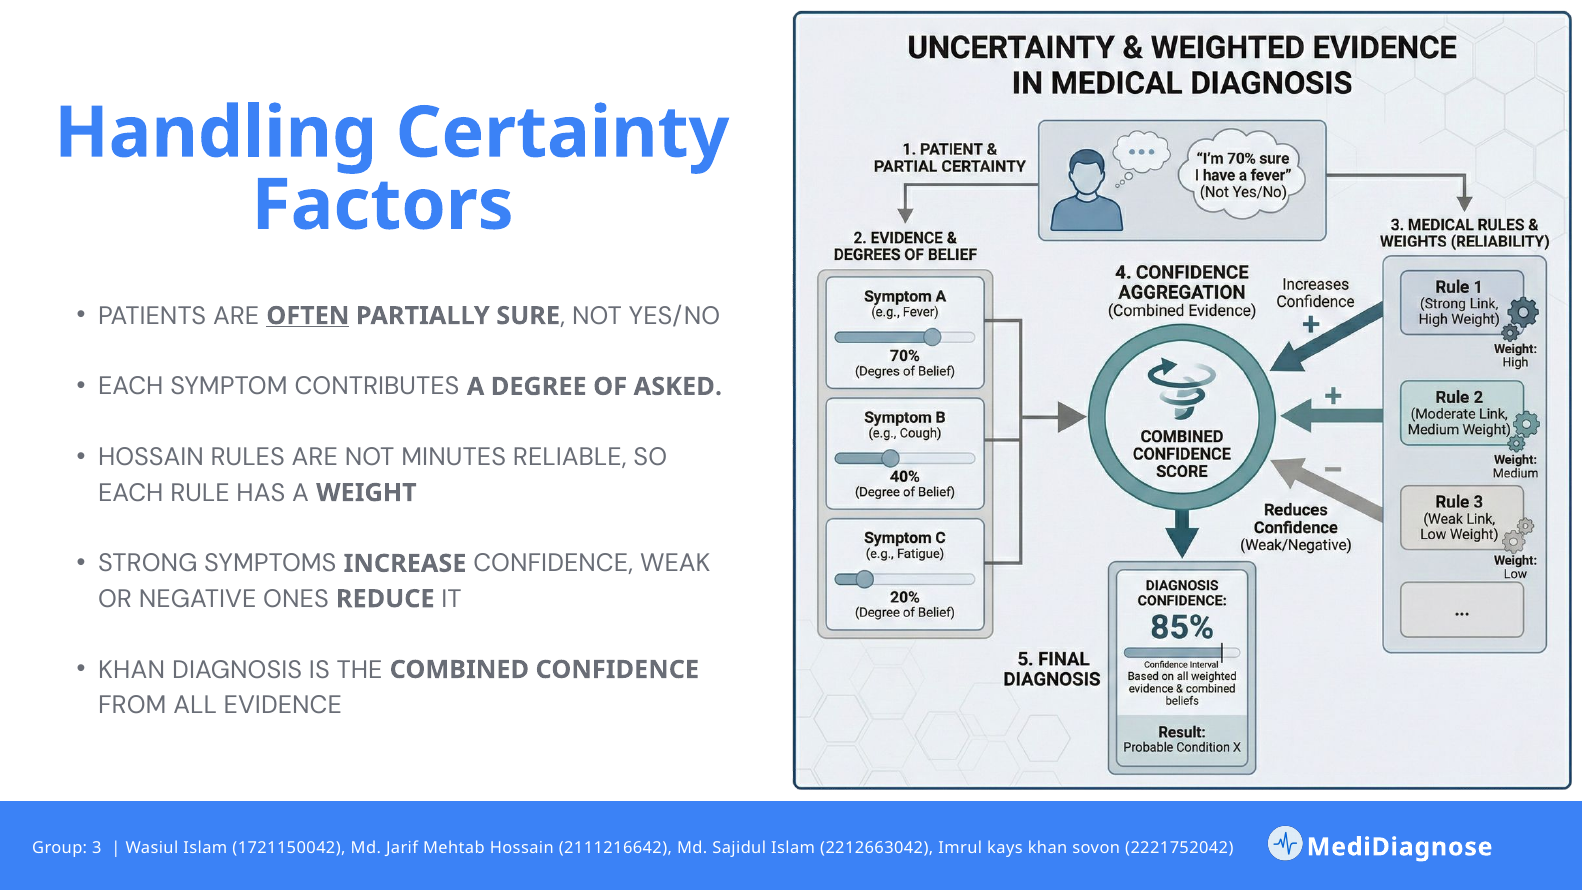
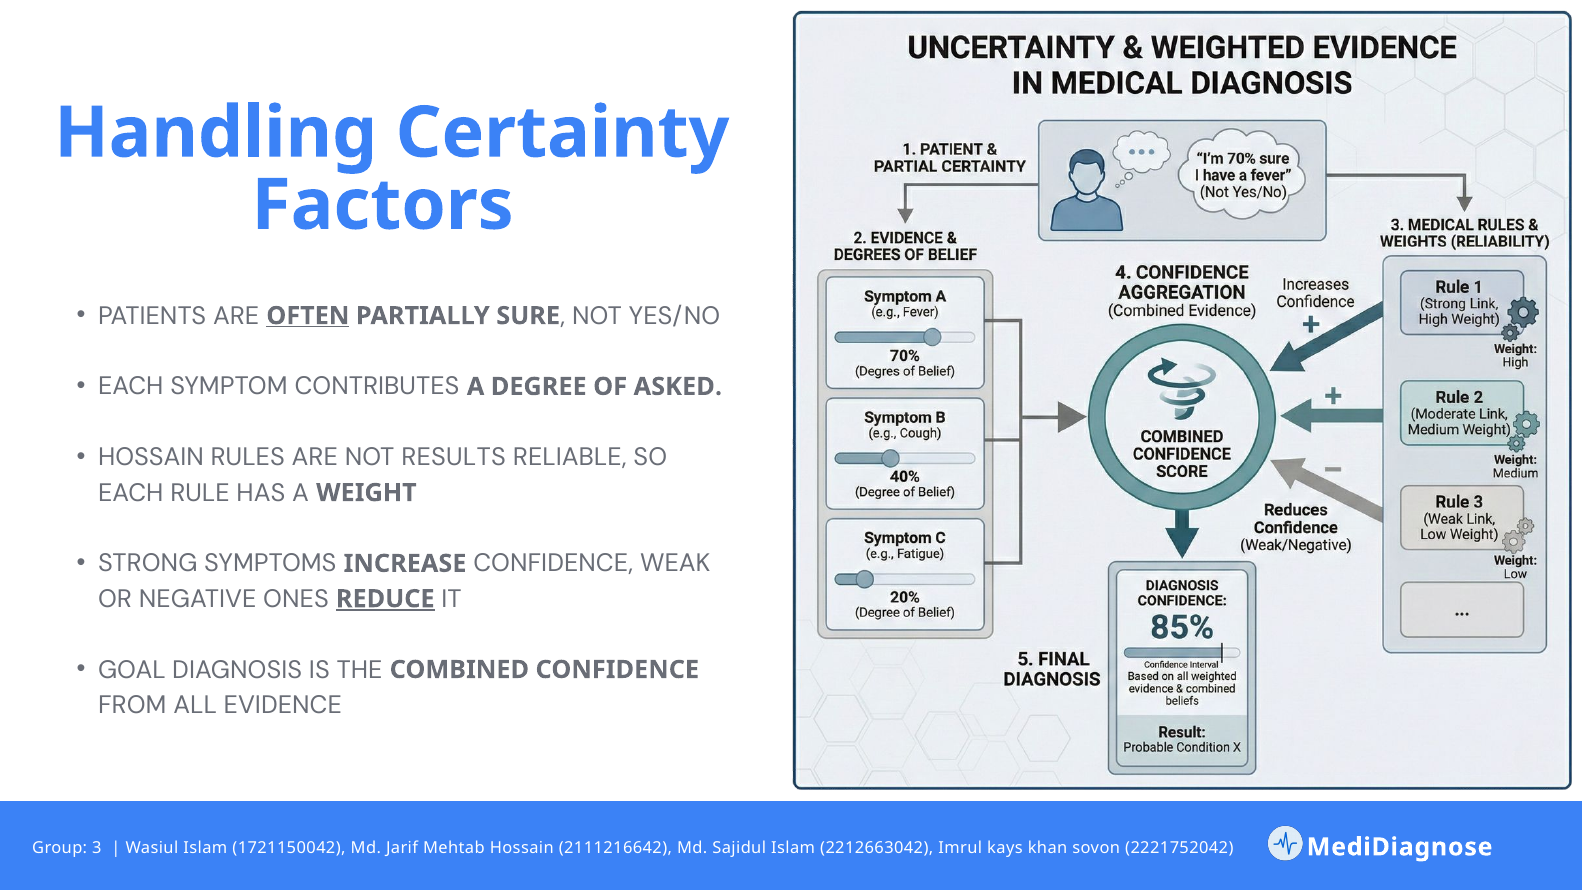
MINUTES: MINUTES -> RESULTS (454, 457)
REDUCE underline: none -> present (385, 599)
KHAN: KHAN -> GOAL (132, 670)
